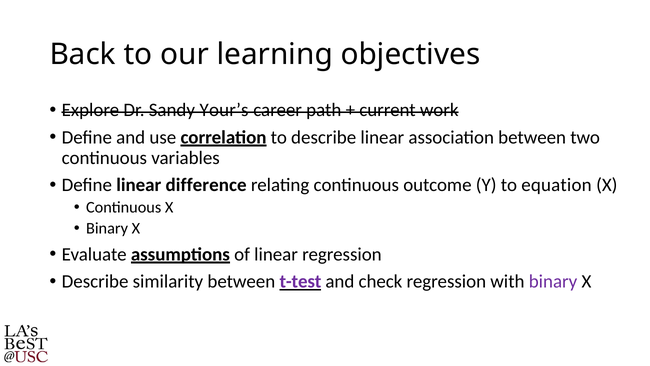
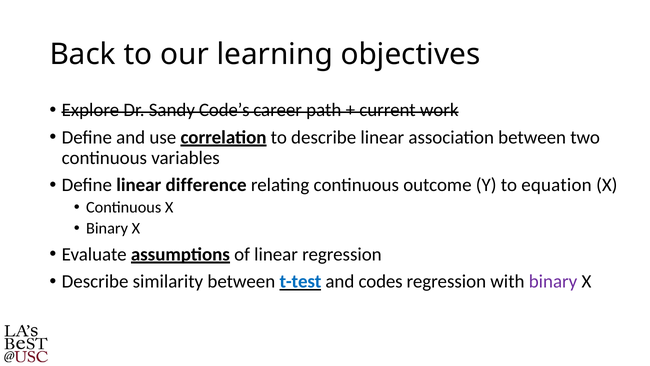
Your’s: Your’s -> Code’s (224, 110)
t-test colour: purple -> blue (300, 281)
check: check -> codes (381, 281)
